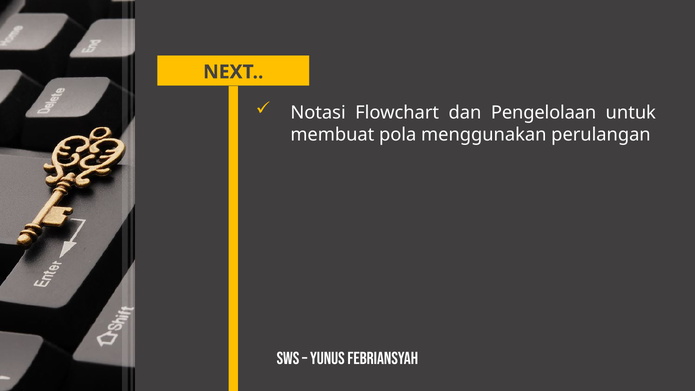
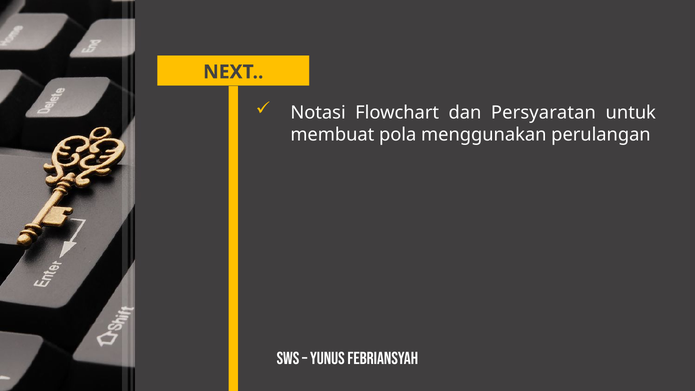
Pengelolaan: Pengelolaan -> Persyaratan (543, 113)
